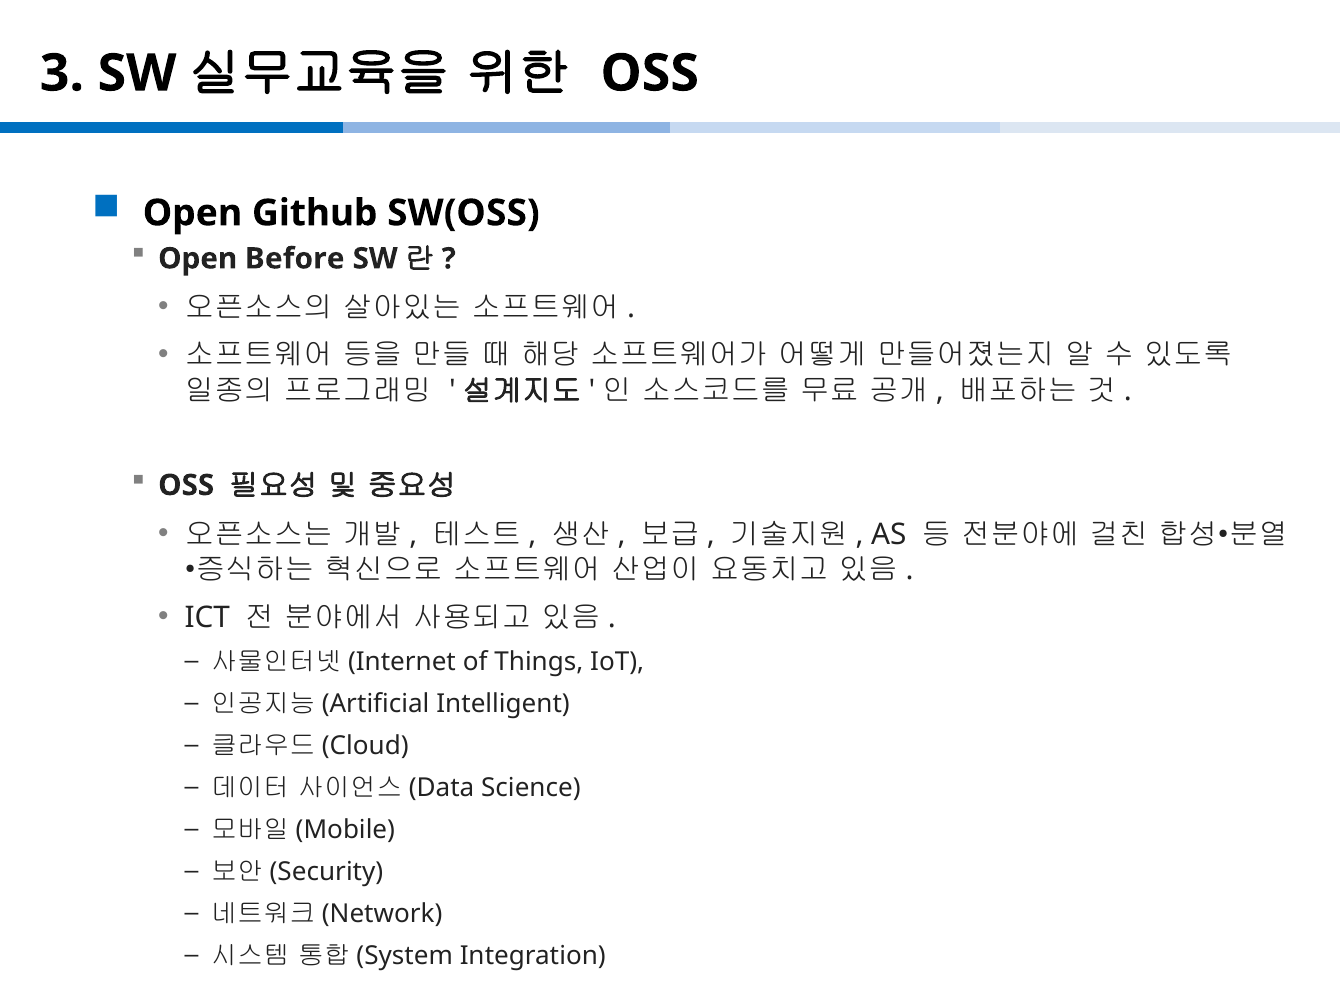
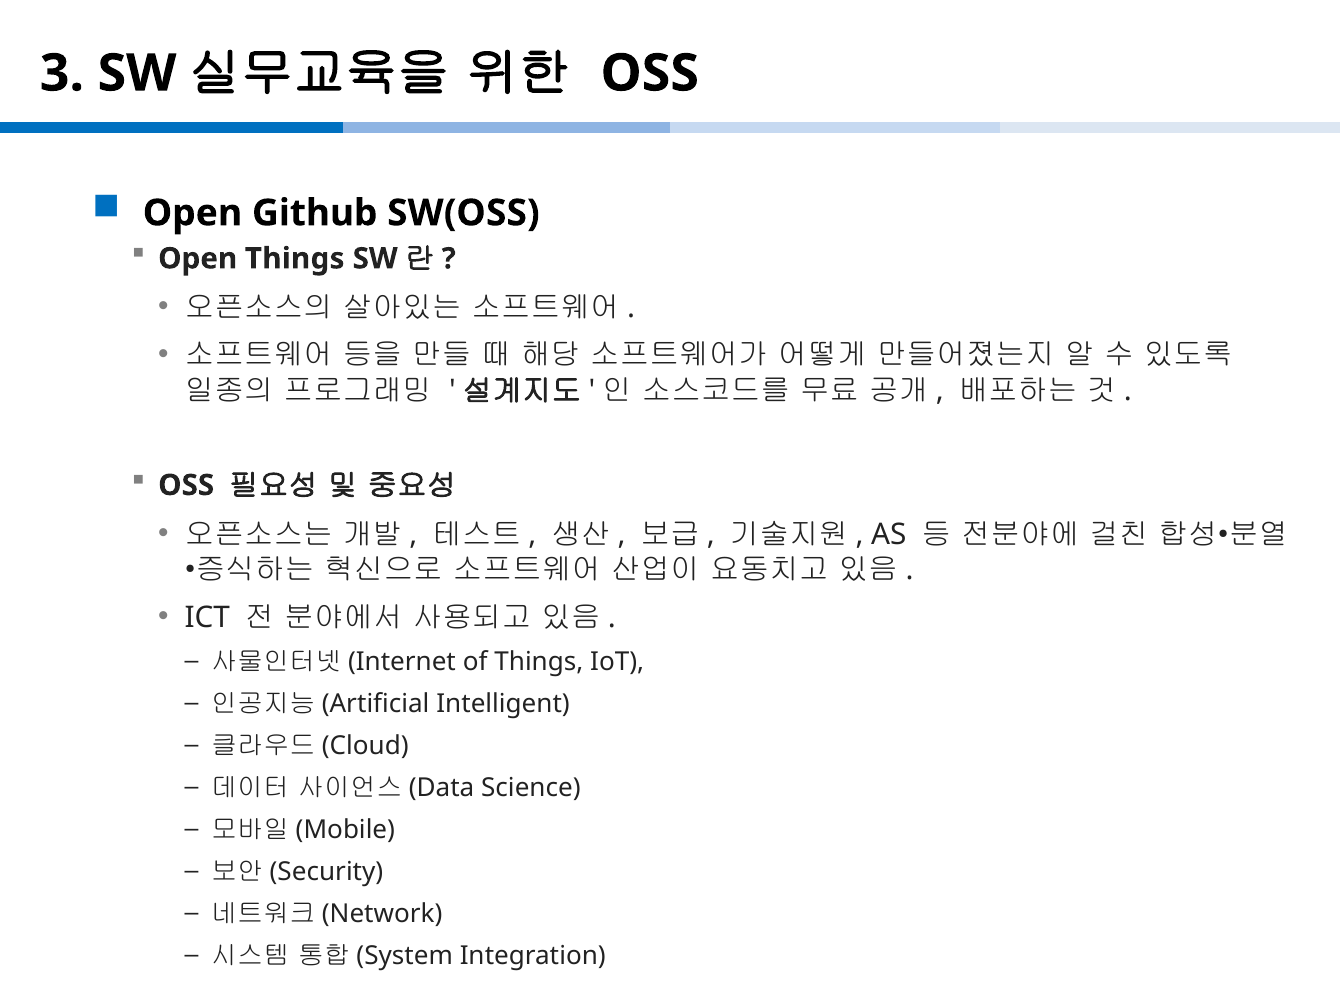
Open Before: Before -> Things (295, 259)
